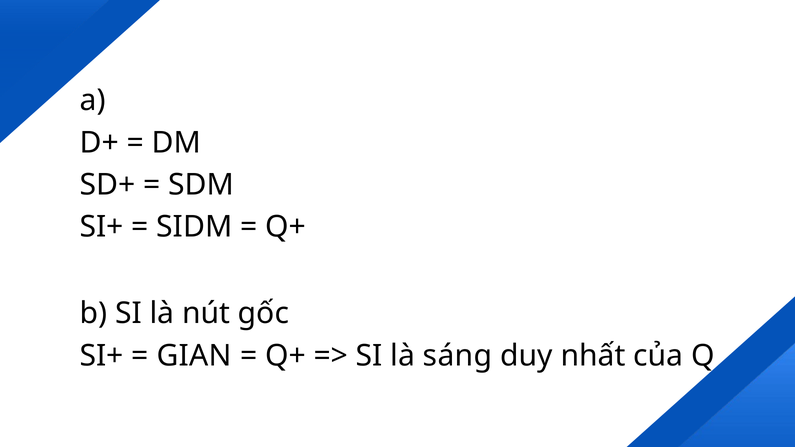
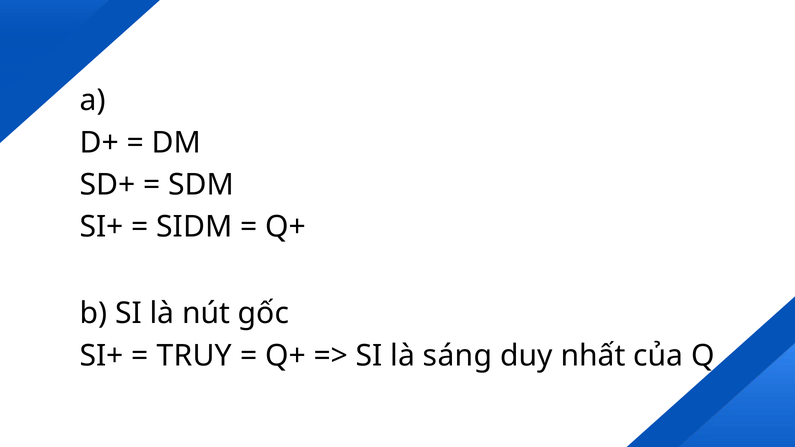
GIAN: GIAN -> TRUY (194, 356)
